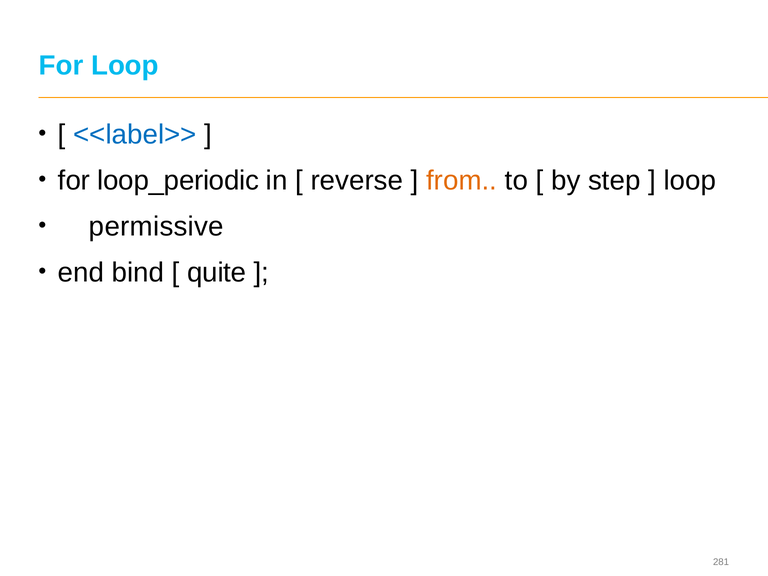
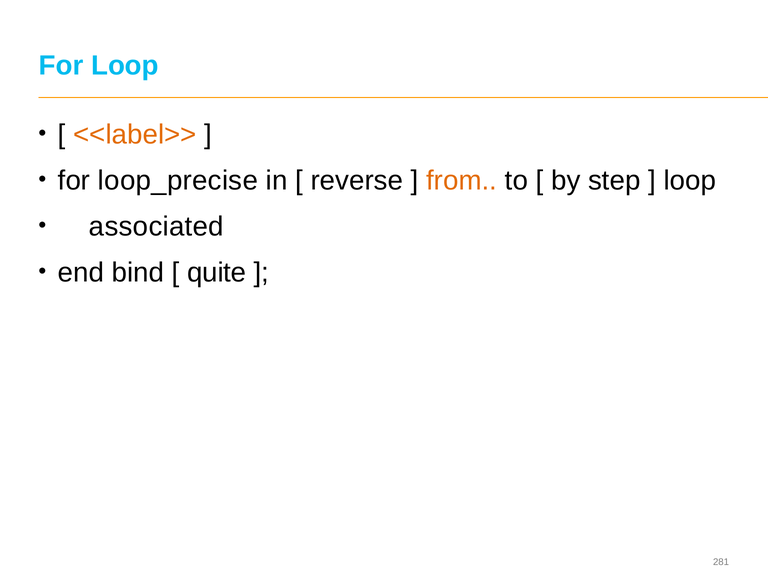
<<label>> colour: blue -> orange (135, 135)
loop_periodic: loop_periodic -> loop_precise (178, 181)
permissive: permissive -> associated (156, 227)
